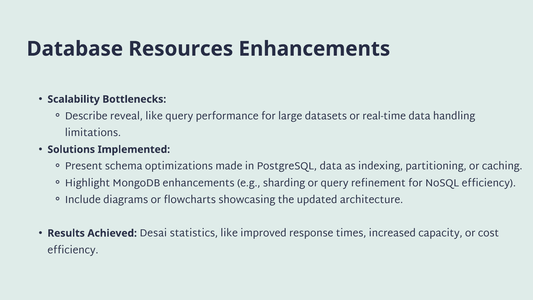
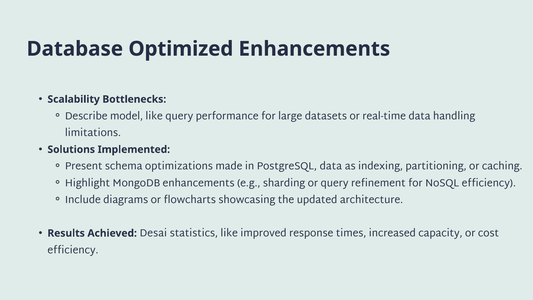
Resources: Resources -> Optimized (181, 49)
reveal: reveal -> model (127, 116)
